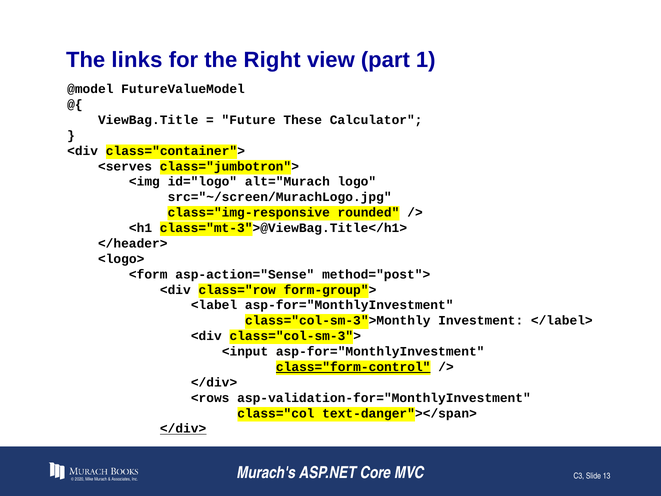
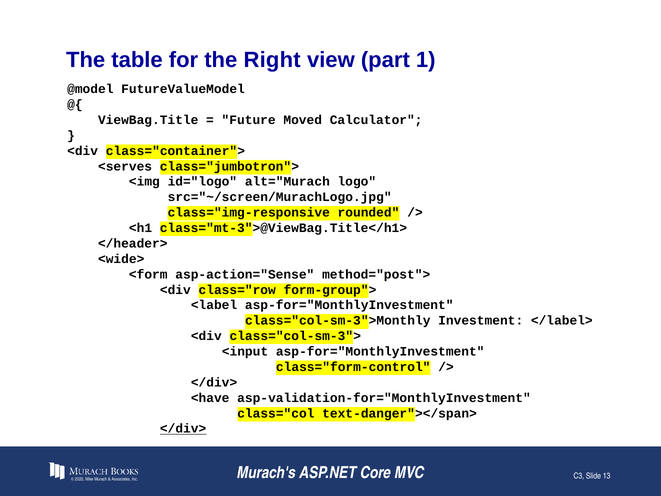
links: links -> table (137, 60)
These: These -> Moved (303, 120)
<logo>: <logo> -> <wide> (121, 259)
class="form-control underline: present -> none (353, 367)
<rows: <rows -> <have (210, 398)
